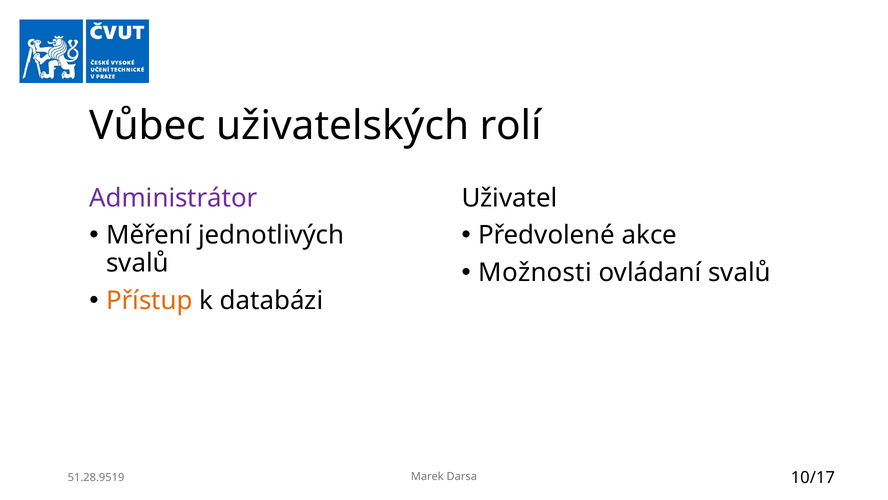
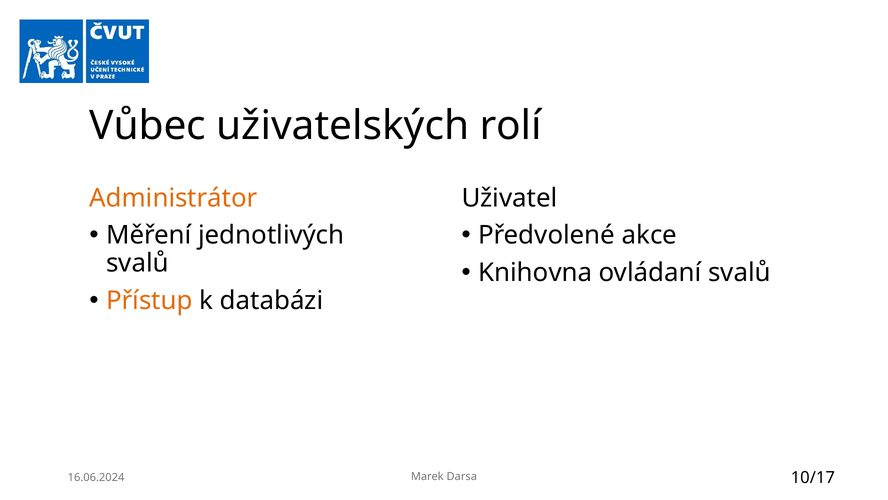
Administrátor colour: purple -> orange (173, 198)
Možnosti: Možnosti -> Knihovna (535, 272)
51.28.9519: 51.28.9519 -> 16.06.2024 (96, 477)
